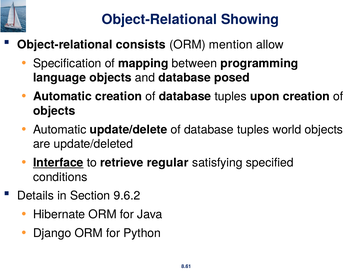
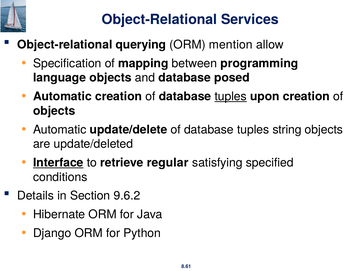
Showing: Showing -> Services (250, 19)
consists: consists -> querying (141, 45)
tuples underline: none -> present (231, 97)
world: world -> string (287, 130)
